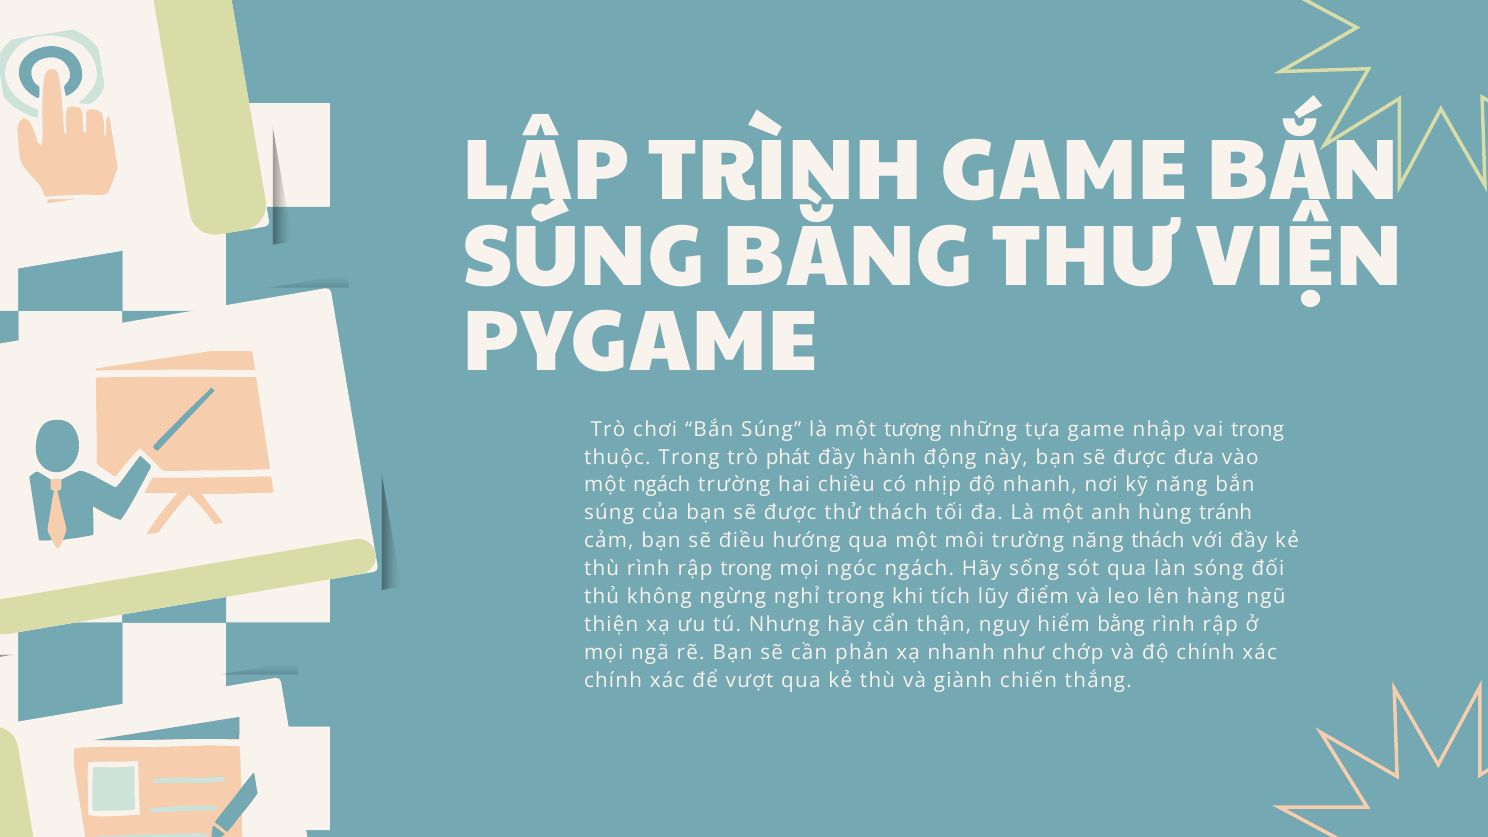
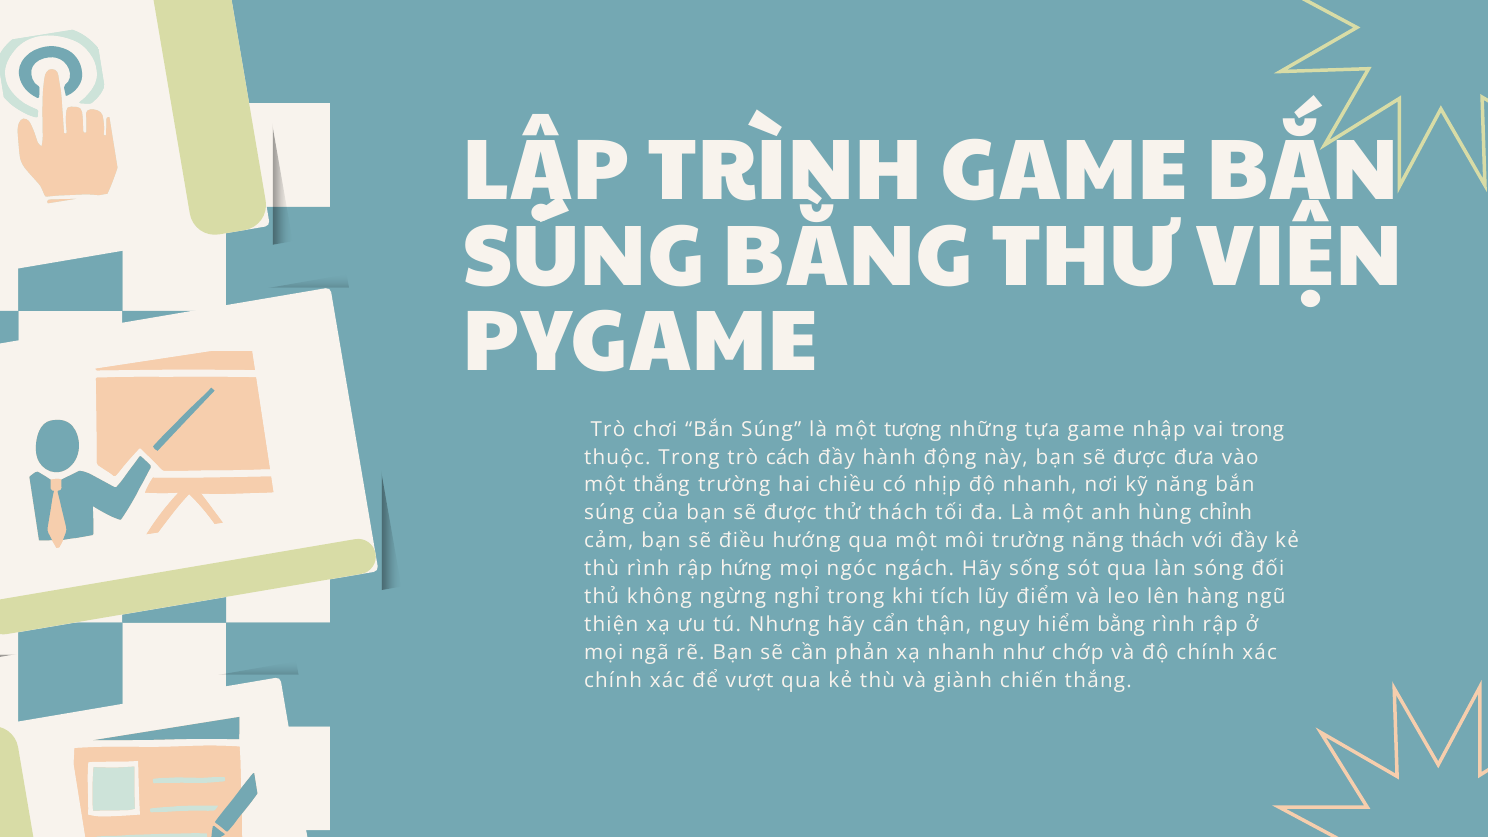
phát: phát -> cách (788, 457)
một ngách: ngách -> thắng (662, 485)
tránh: tránh -> chỉnh (1226, 513)
rập trong: trong -> hứng (746, 569)
